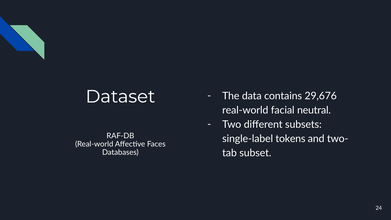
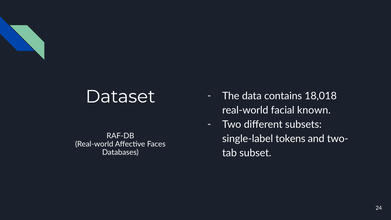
29,676: 29,676 -> 18,018 (321, 96)
neutral: neutral -> known (314, 110)
